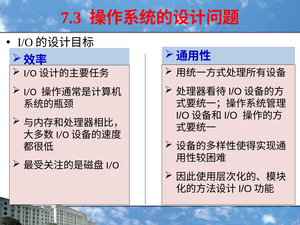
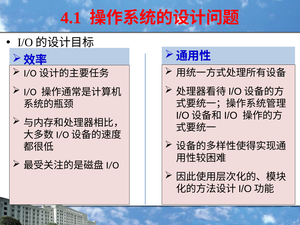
7.3: 7.3 -> 4.1 (71, 18)
